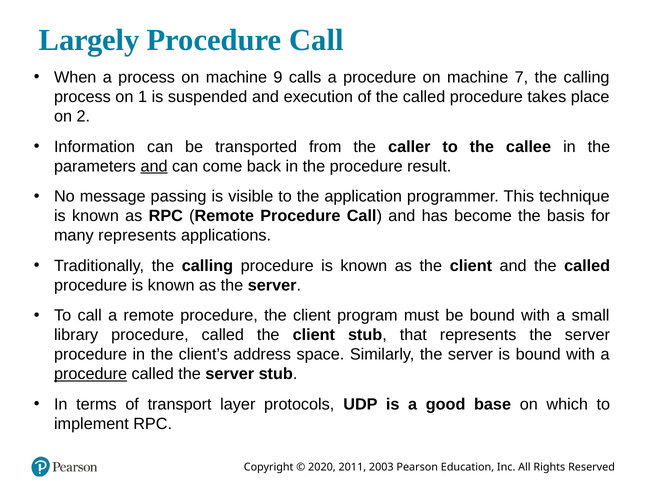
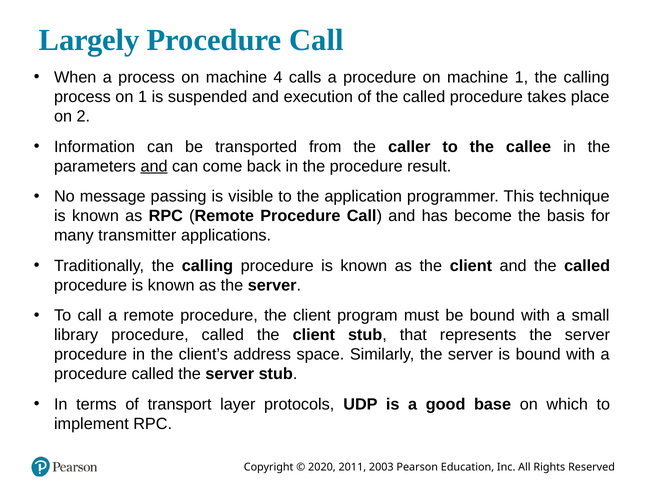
9: 9 -> 4 (278, 77)
machine 7: 7 -> 1 (521, 77)
many represents: represents -> transmitter (137, 235)
procedure underline: present -> none (91, 374)
